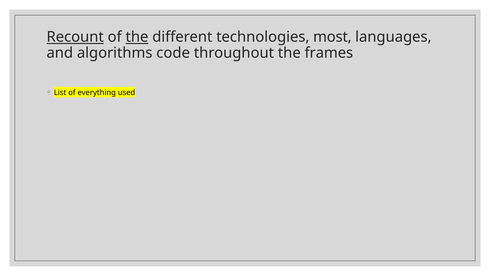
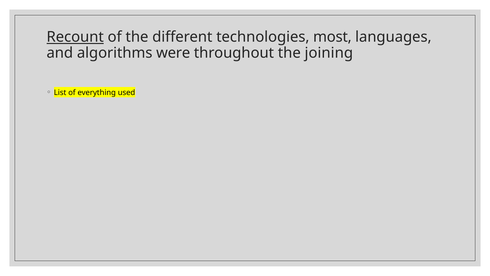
the underline: present -> none (137, 37)
code: code -> were (173, 53)
frames: frames -> joining (329, 53)
